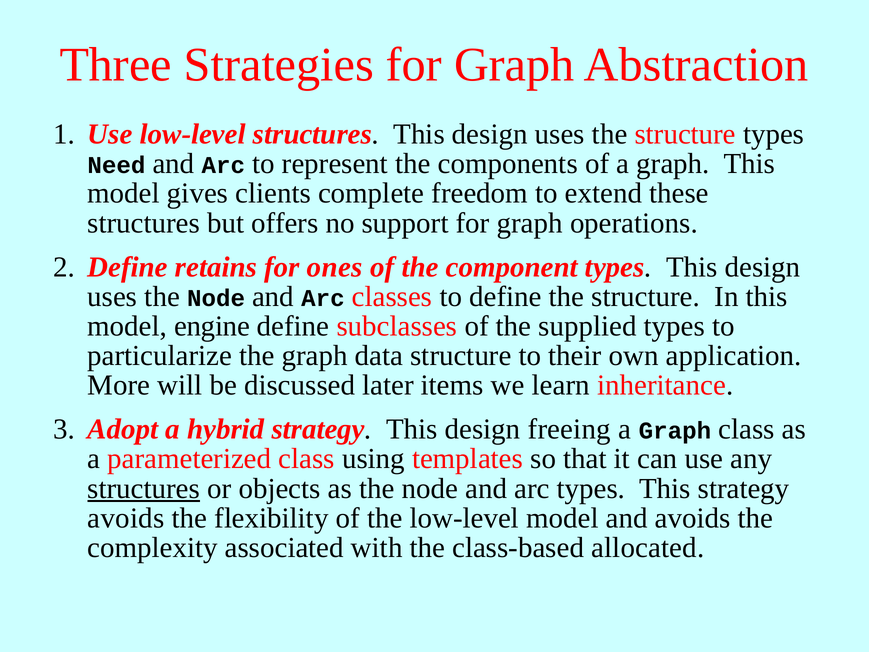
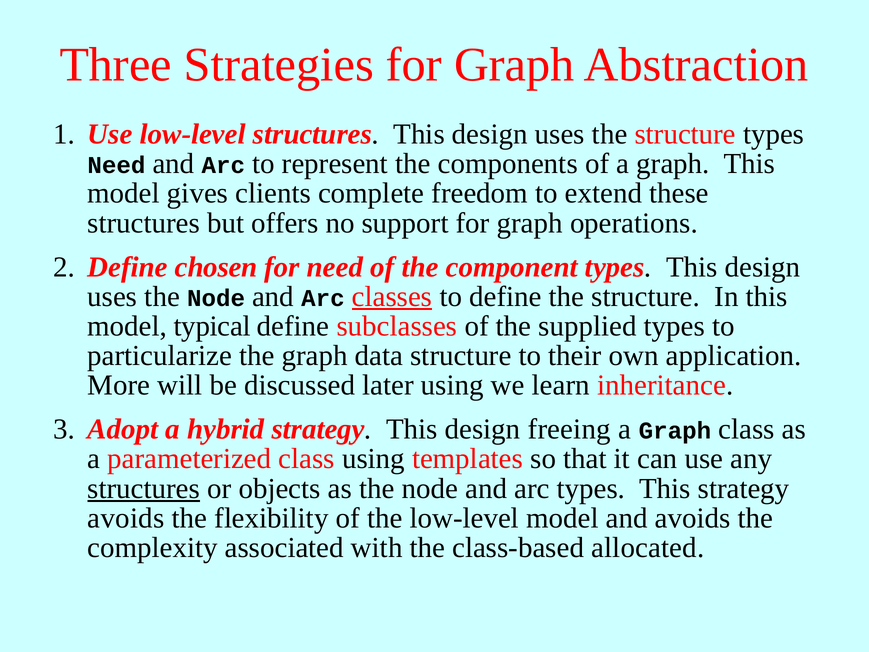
retains: retains -> chosen (216, 267)
for ones: ones -> need (335, 267)
classes underline: none -> present (392, 296)
engine: engine -> typical (212, 326)
later items: items -> using (452, 385)
